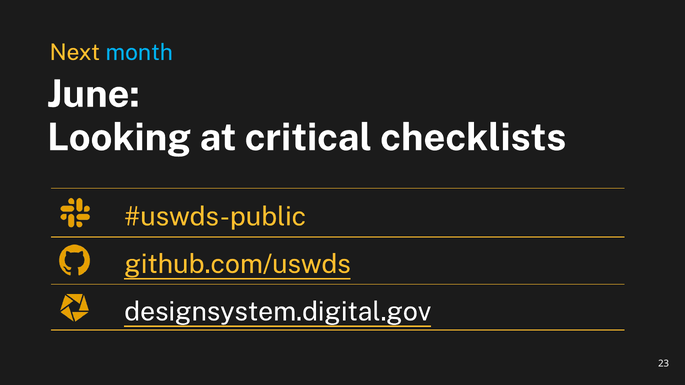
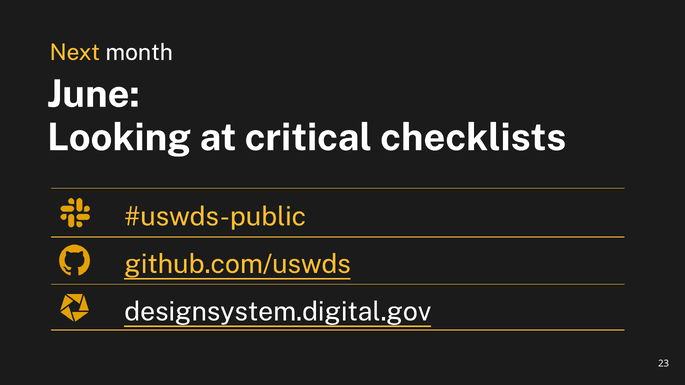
month colour: light blue -> white (139, 52)
